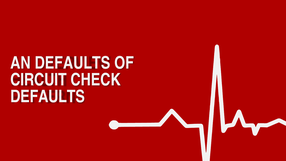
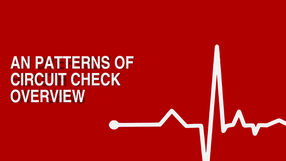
AN DEFAULTS: DEFAULTS -> PATTERNS (73, 63)
DEFAULTS: DEFAULTS -> OVERVIEW (48, 97)
